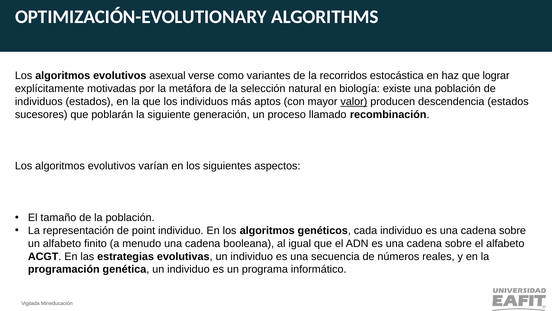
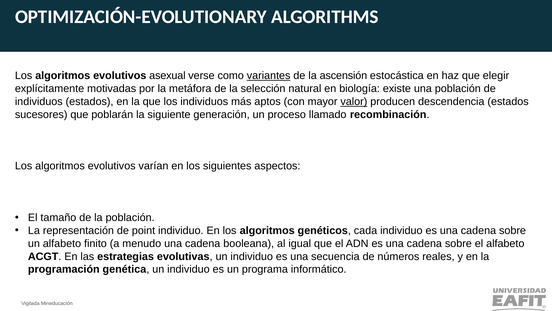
variantes underline: none -> present (269, 76)
recorridos: recorridos -> ascensión (343, 76)
lograr: lograr -> elegir (496, 76)
